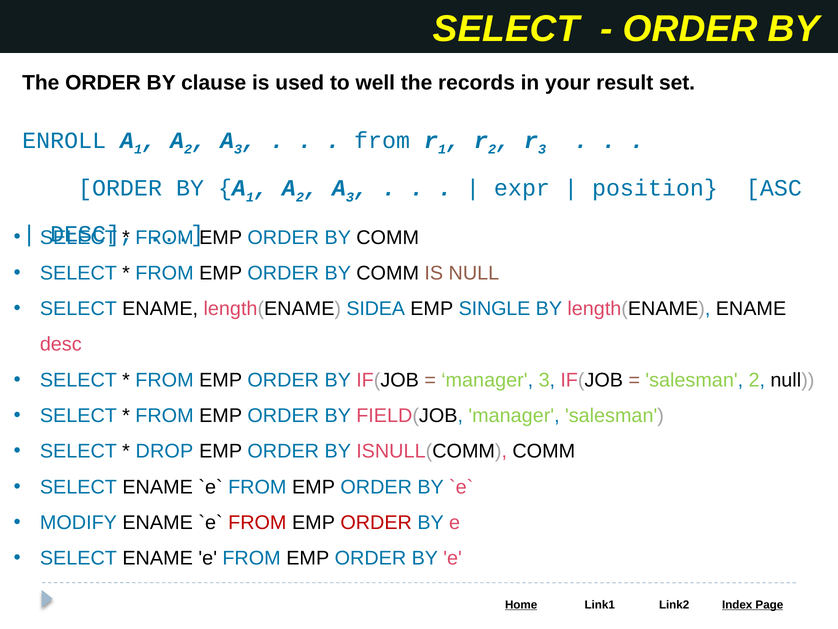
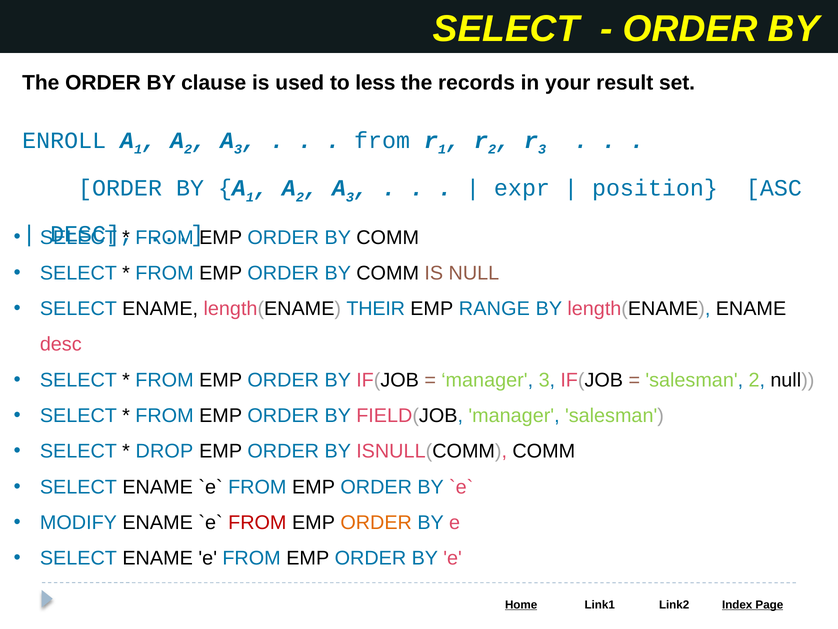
well: well -> less (375, 83)
SIDEA: SIDEA -> THEIR (376, 309)
SINGLE: SINGLE -> RANGE (494, 309)
ORDER colour: red -> orange (376, 522)
